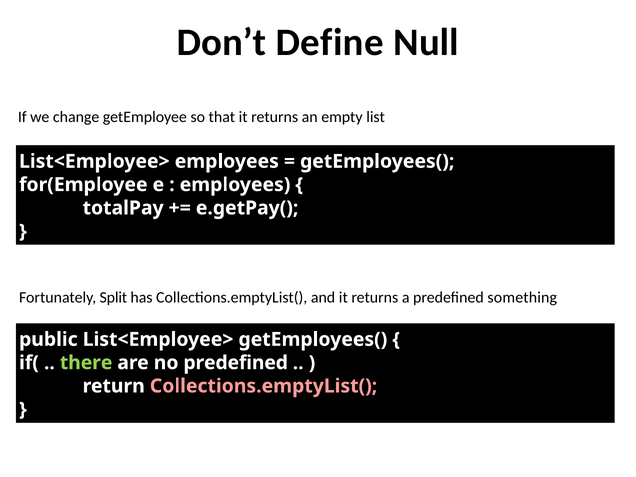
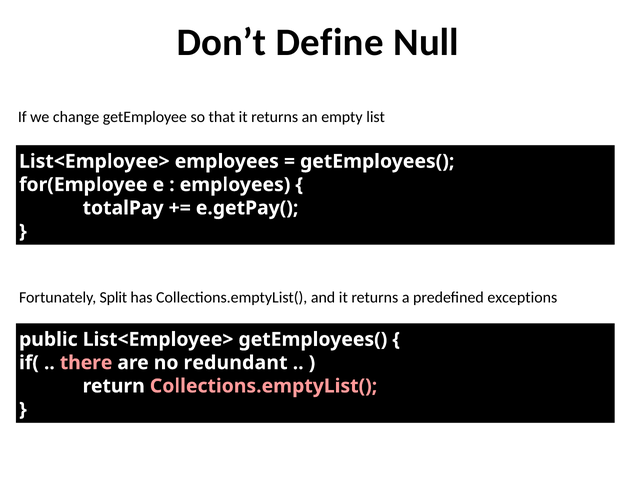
something: something -> exceptions (522, 297)
there colour: light green -> pink (86, 363)
no predefined: predefined -> redundant (236, 363)
